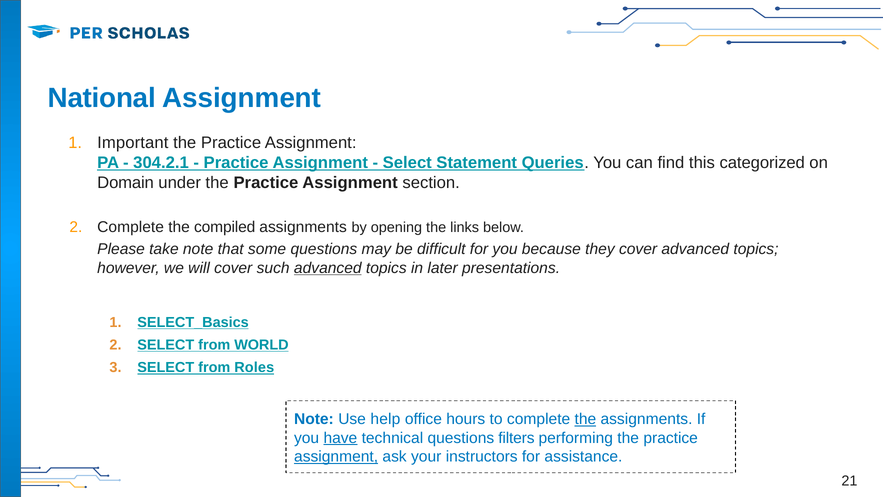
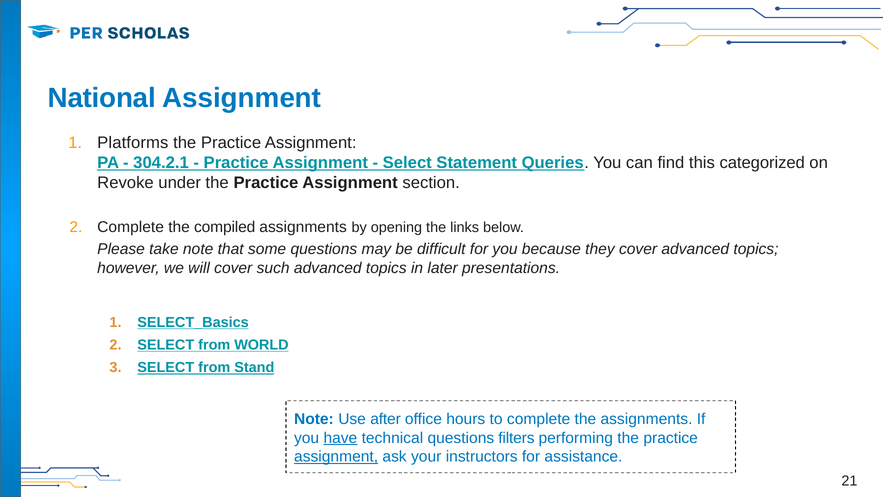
Important: Important -> Platforms (133, 142)
Domain: Domain -> Revoke (125, 182)
advanced underline: present -> none (328, 268)
Roles: Roles -> Stand (254, 367)
help: help -> after (386, 419)
the underline: present -> none (585, 419)
